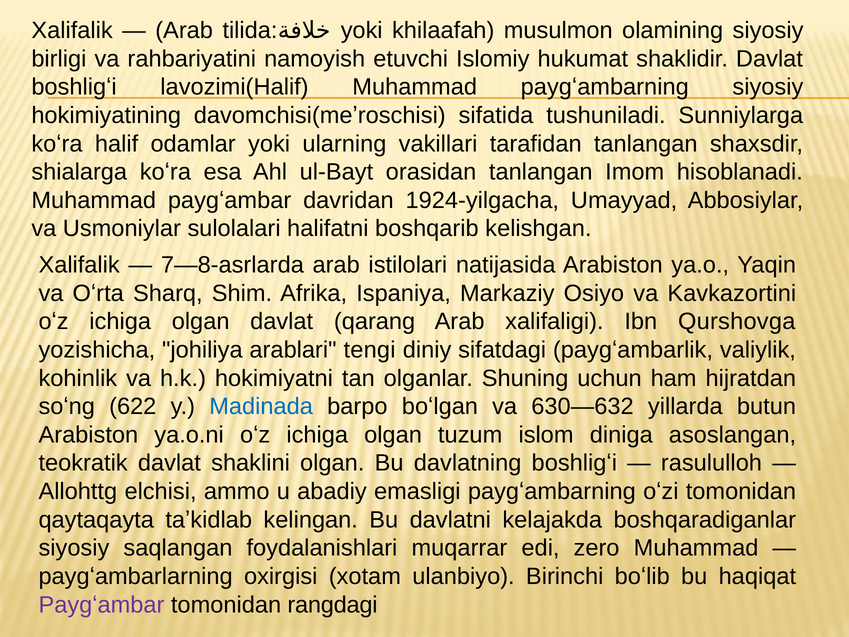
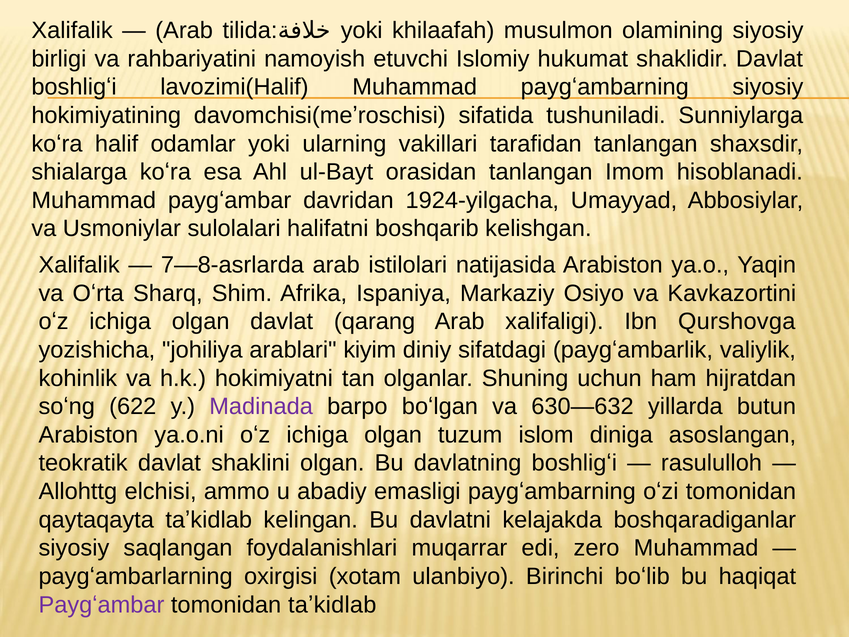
tengi: tengi -> kiyim (370, 350)
Madinada colour: blue -> purple (261, 406)
tomonidan rangdagi: rangdagi -> taʼkidlab (332, 605)
